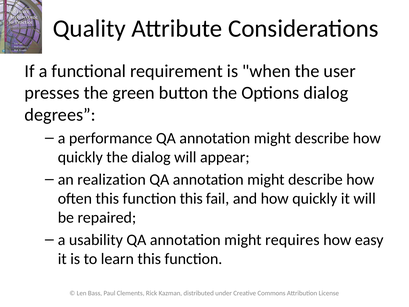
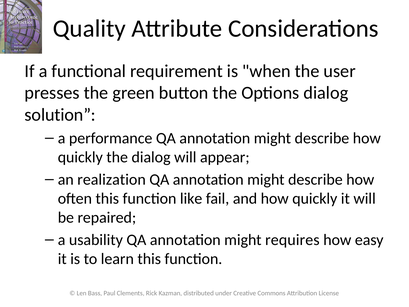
degrees: degrees -> solution (60, 115)
function this: this -> like (191, 198)
